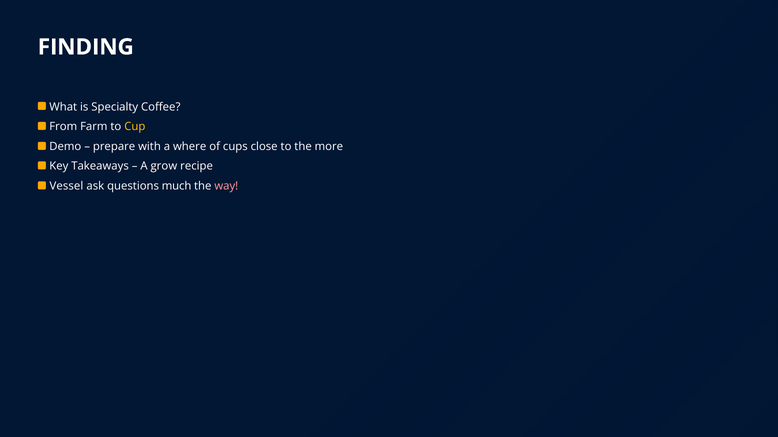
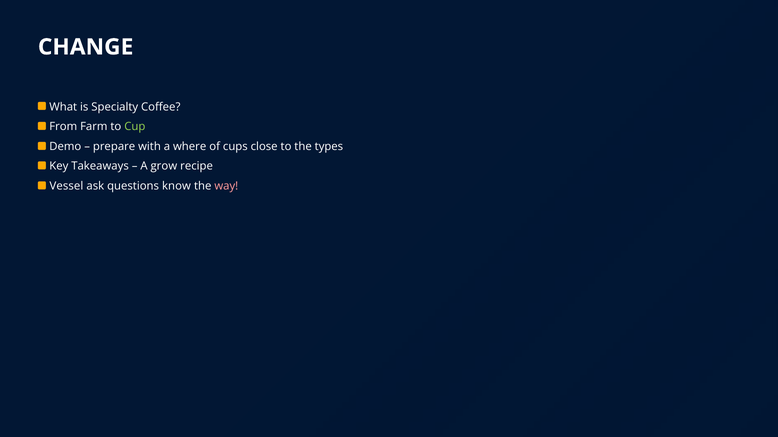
FINDING: FINDING -> CHANGE (86, 47)
Cup colour: yellow -> light green (135, 127)
more: more -> types (329, 147)
much: much -> know (176, 186)
